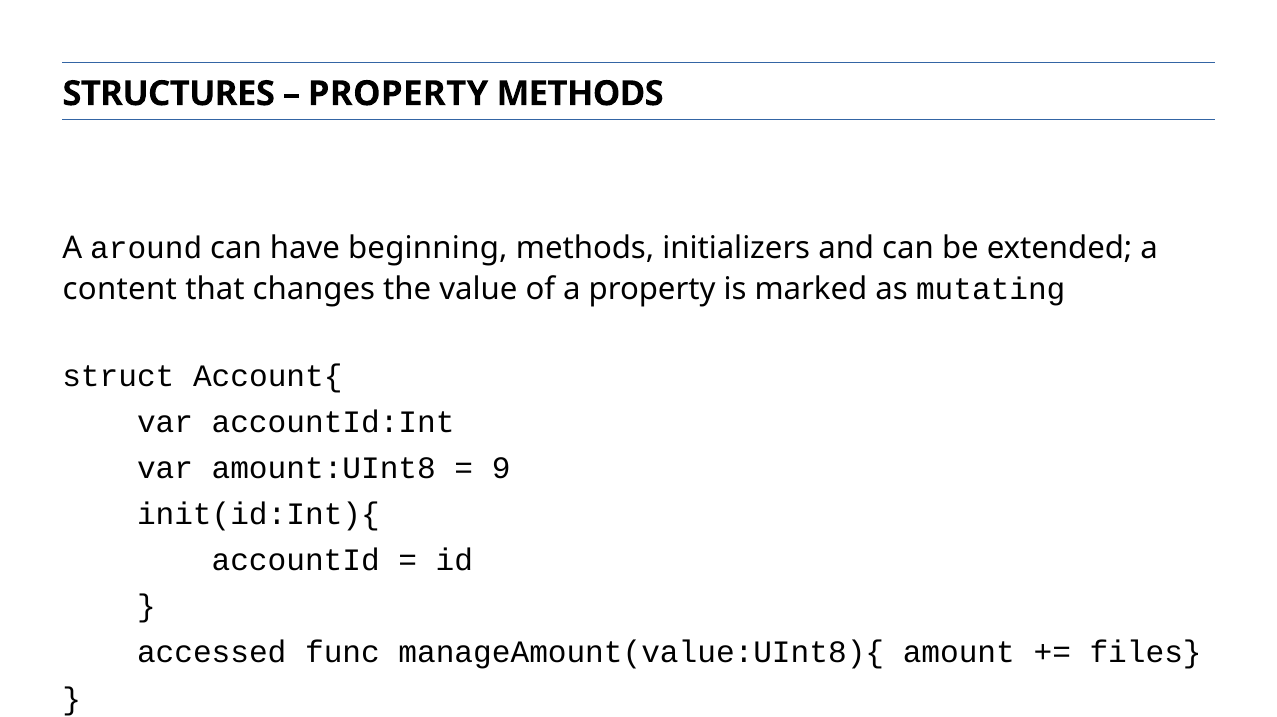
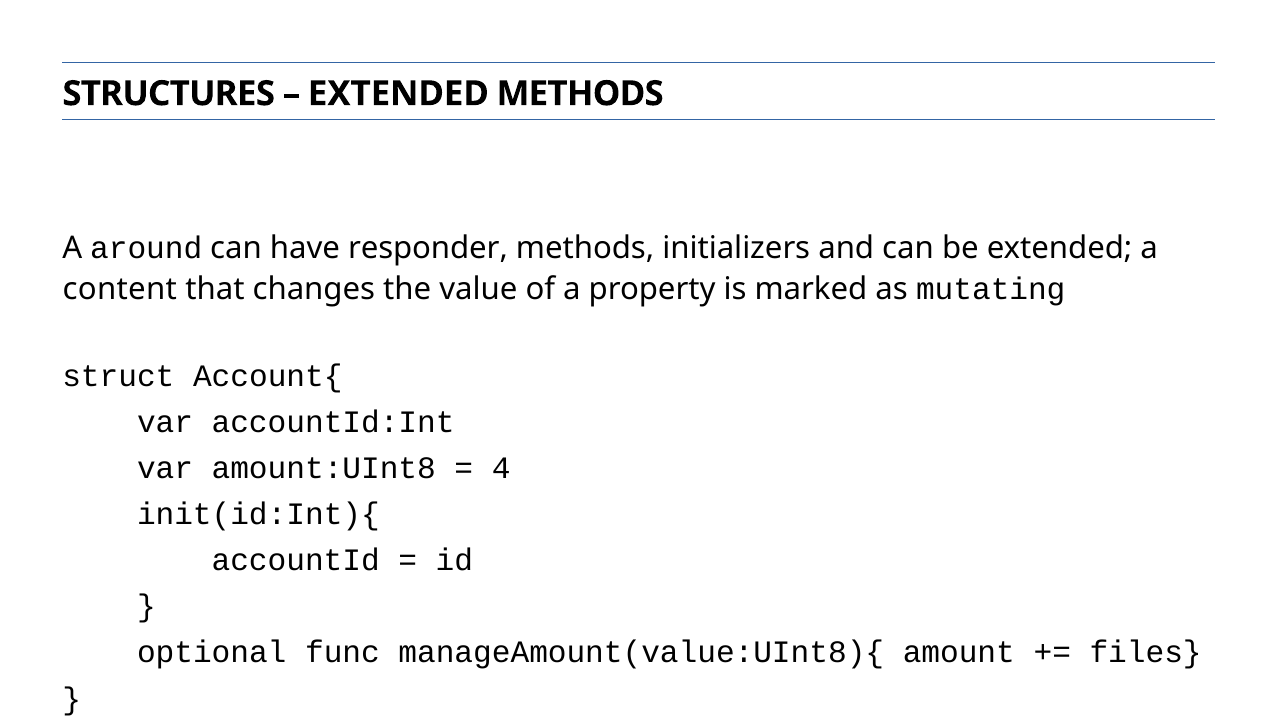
PROPERTY: PROPERTY -> EXTENDED (398, 94)
beginning: beginning -> responder (428, 248)
9: 9 -> 4 (501, 468)
accessed: accessed -> optional (212, 653)
